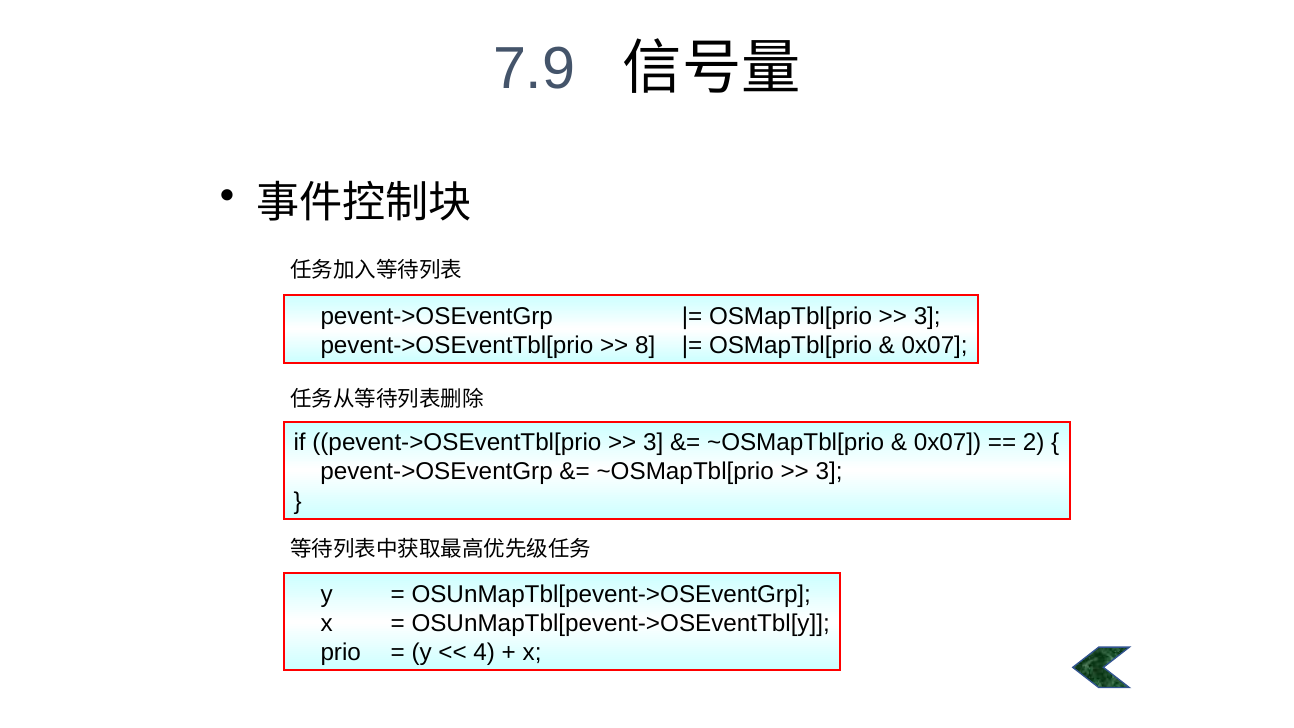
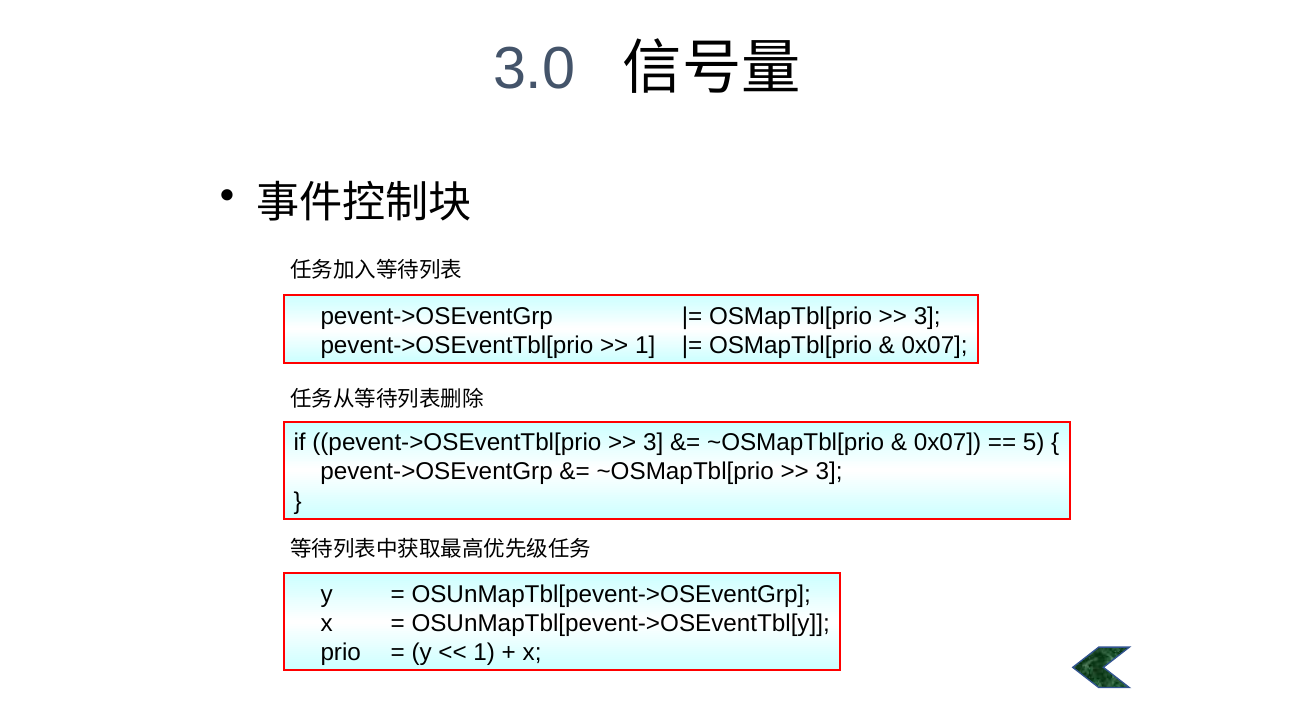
7.9: 7.9 -> 3.0 (534, 68)
8: 8 -> 1 (645, 345)
2: 2 -> 5 (1034, 443)
4: 4 -> 1 (484, 652)
